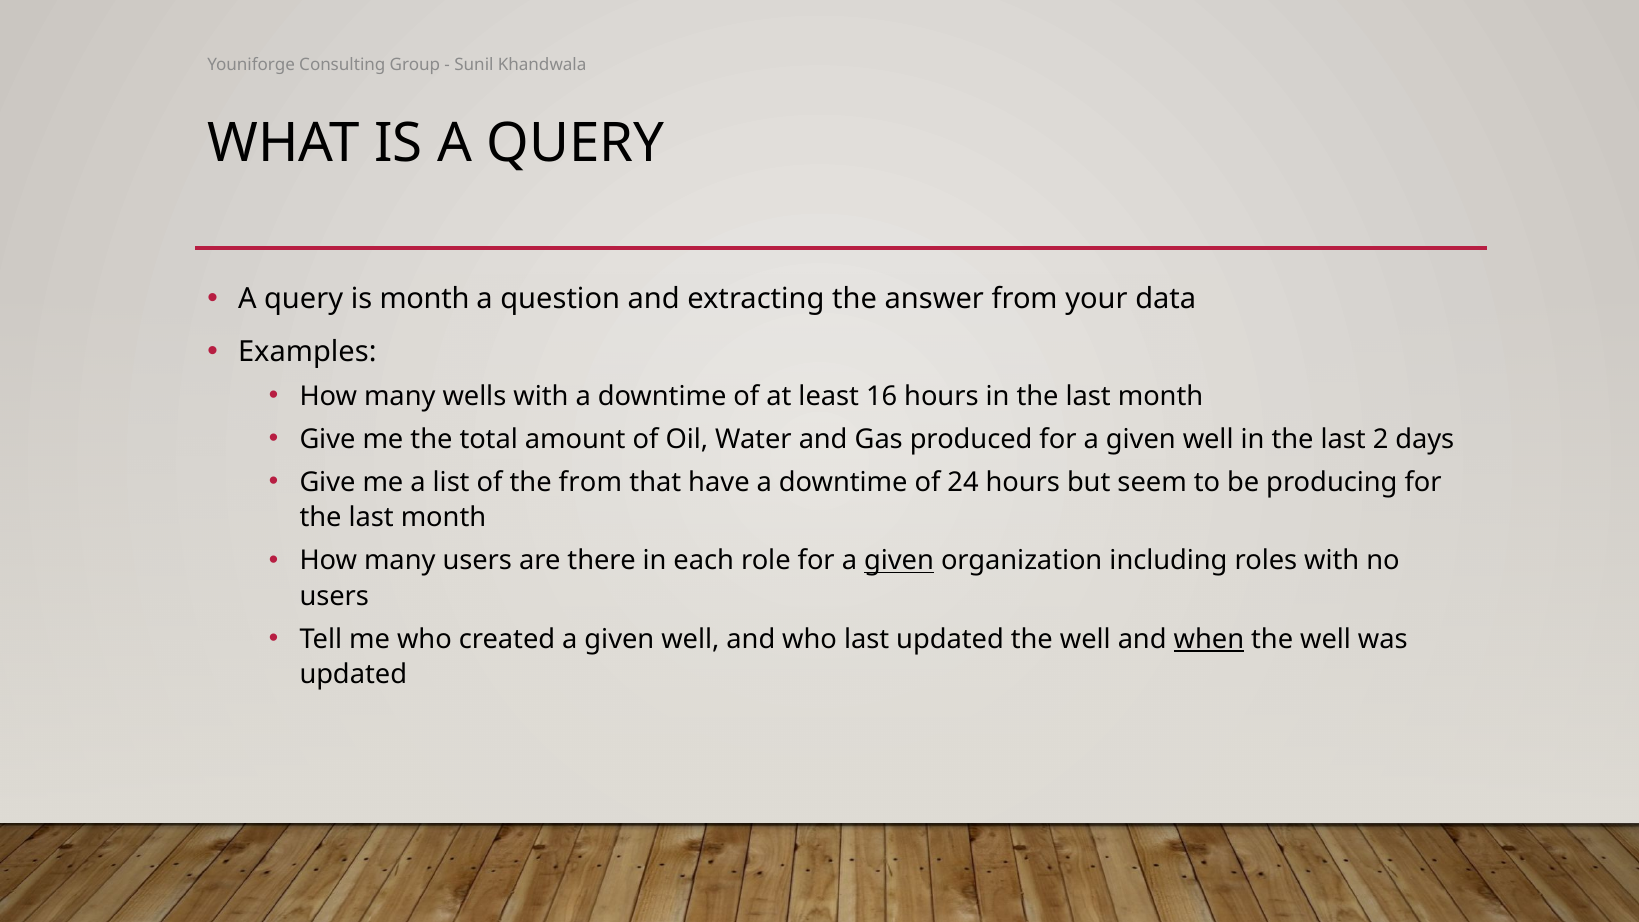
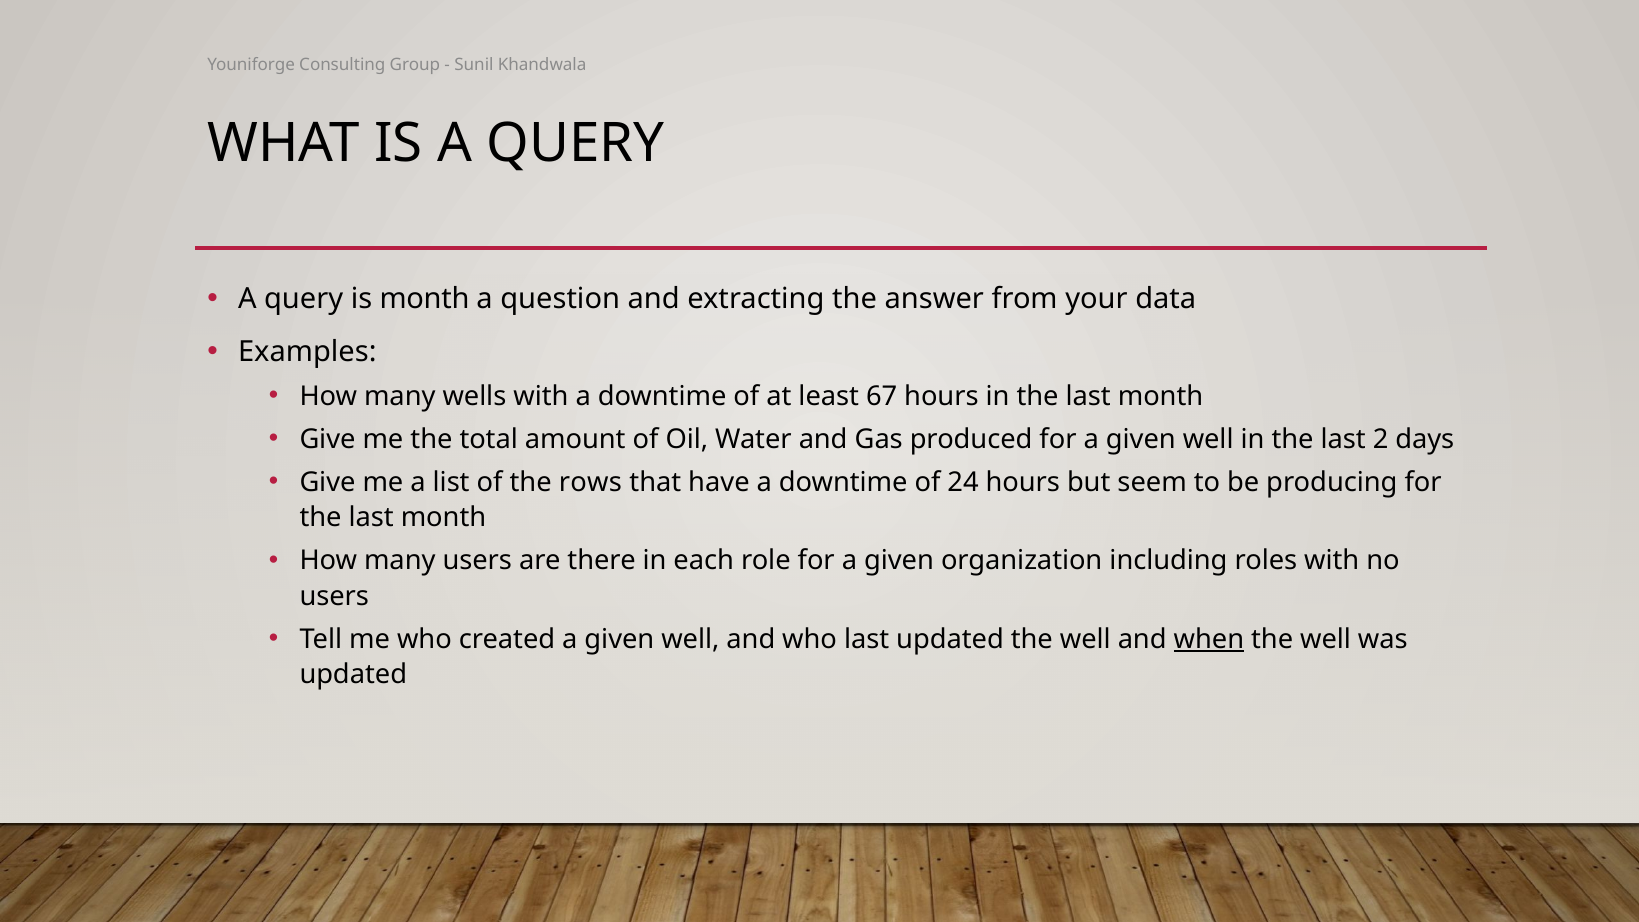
16: 16 -> 67 (882, 396)
the from: from -> rows (590, 482)
given underline: present -> none (899, 561)
